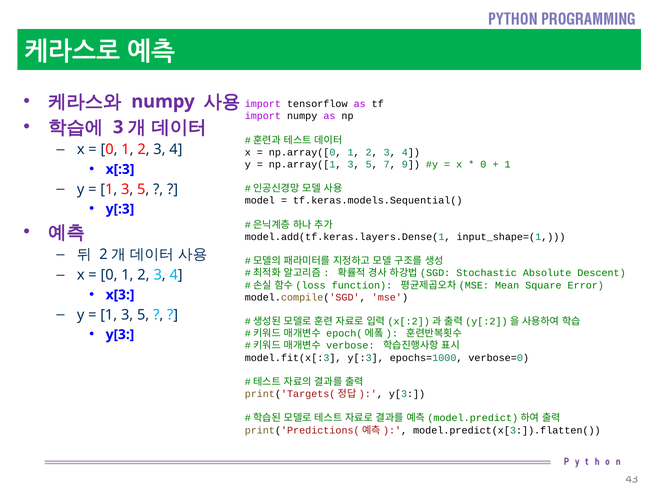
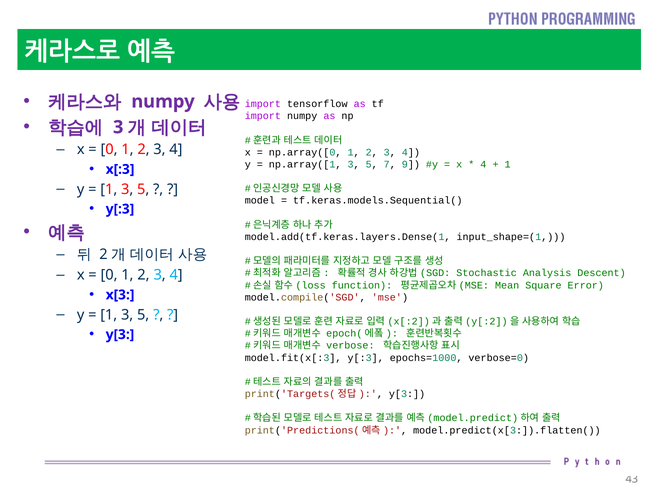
0: 0 -> 4 (483, 164)
Absolute: Absolute -> Analysis (547, 273)
